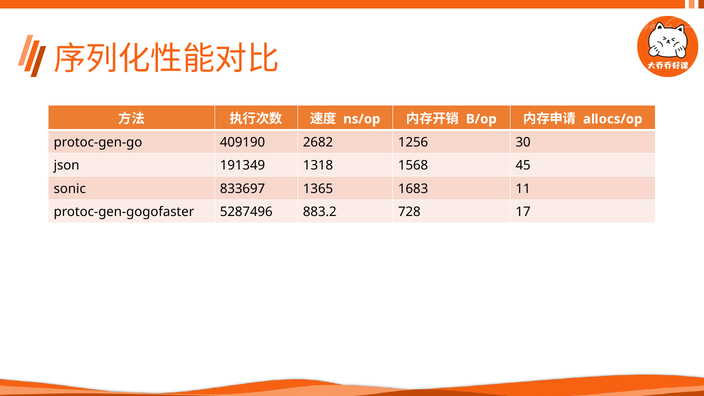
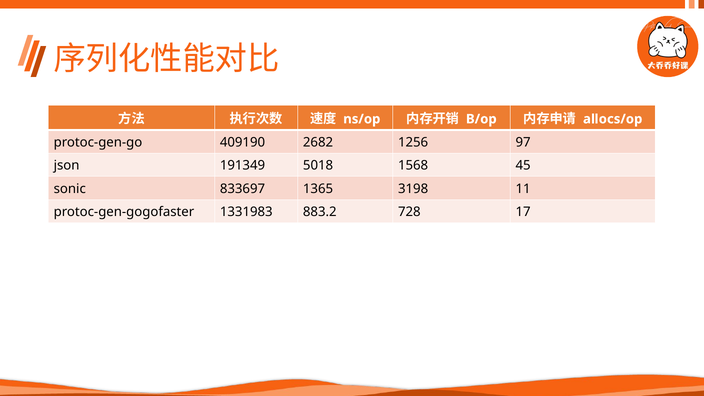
30: 30 -> 97 (523, 142)
1318: 1318 -> 5018 (318, 166)
1683: 1683 -> 3198 (413, 189)
5287496: 5287496 -> 1331983 (246, 212)
